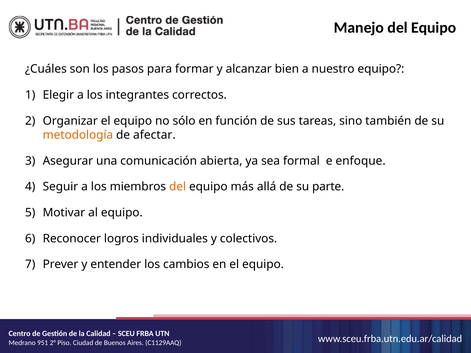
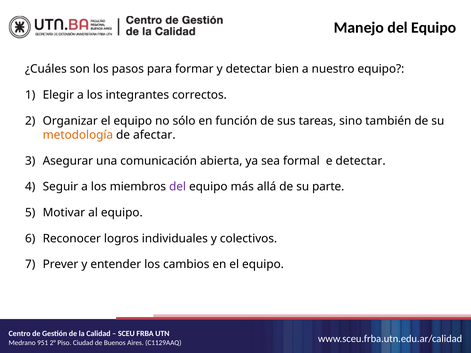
y alcanzar: alcanzar -> detectar (249, 69)
e enfoque: enfoque -> detectar (361, 161)
del colour: orange -> purple (178, 187)
